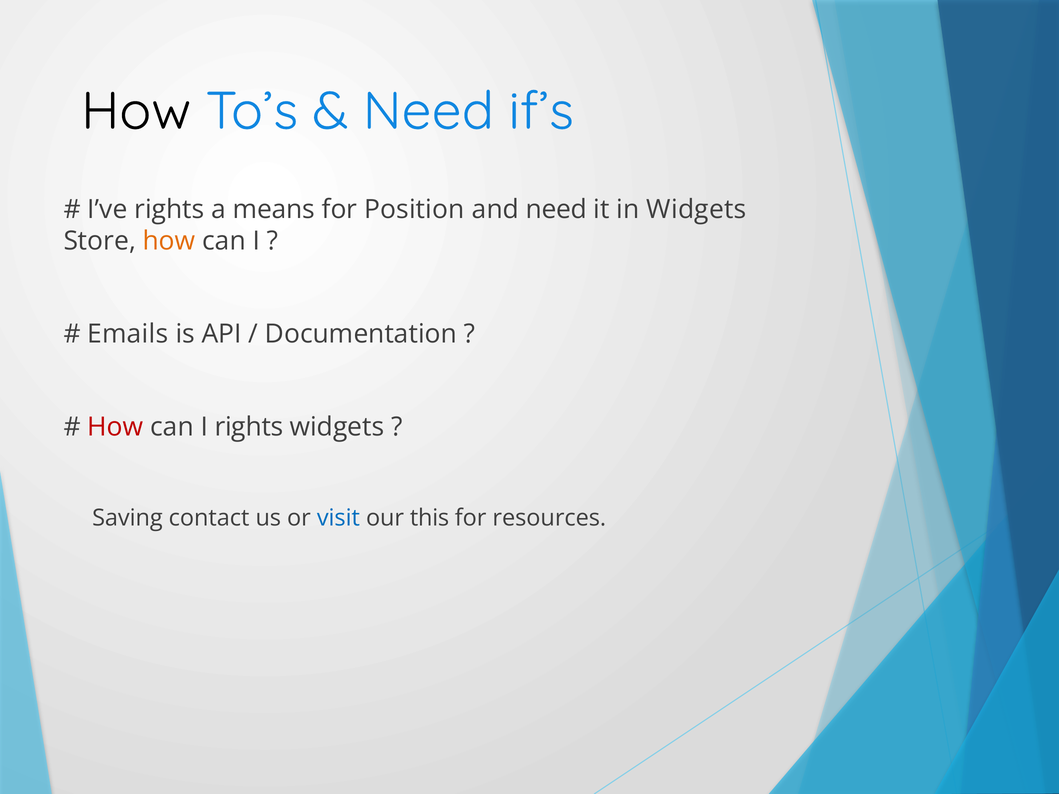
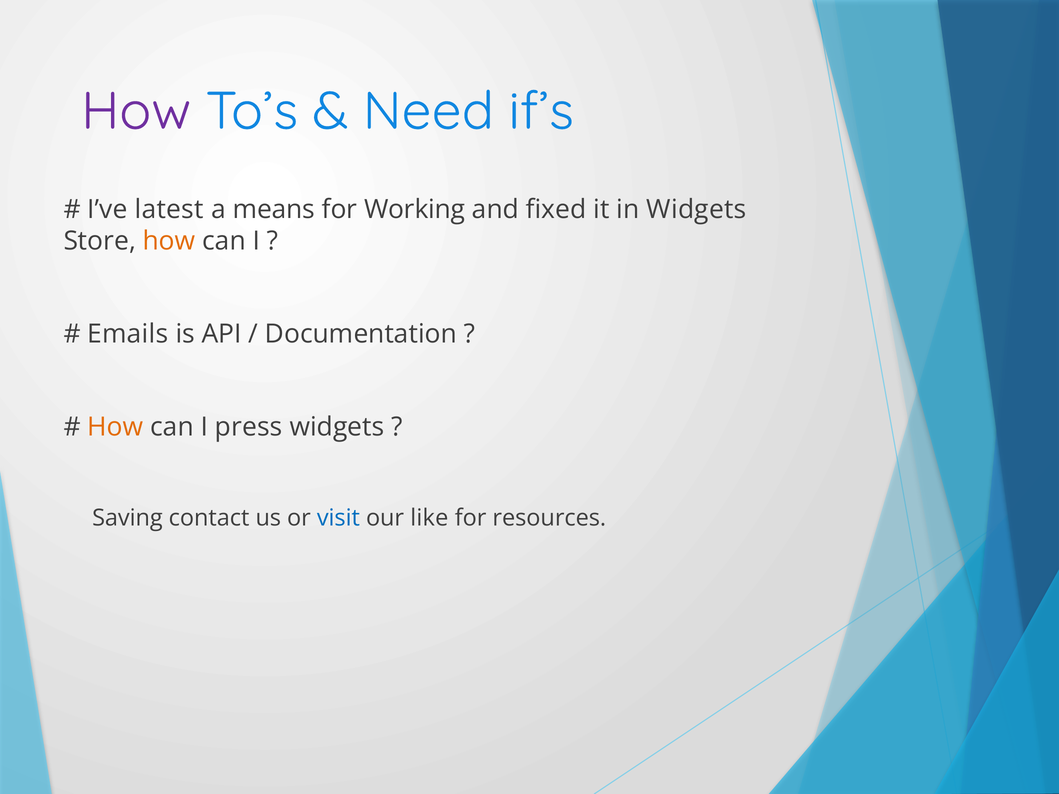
How colour: black -> purple (136, 111)
I’ve rights: rights -> latest (169, 209)
Position: Position -> Working (415, 209)
and need: need -> fixed (556, 209)
How colour: red -> orange (115, 427)
I rights: rights -> press (249, 427)
this: this -> like (429, 518)
